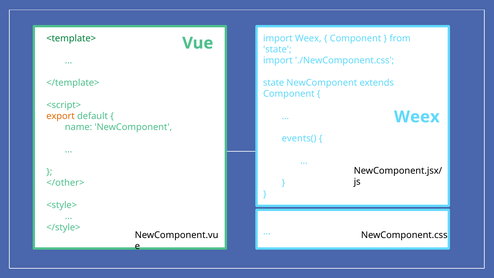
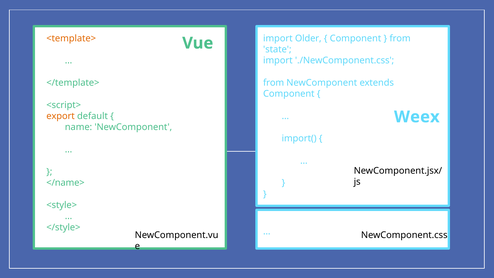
<template> colour: green -> orange (71, 38)
import Weex: Weex -> Older (308, 38)
state: state -> from (274, 83)
events(: events( -> import( (299, 138)
</other>: </other> -> </name> (65, 183)
